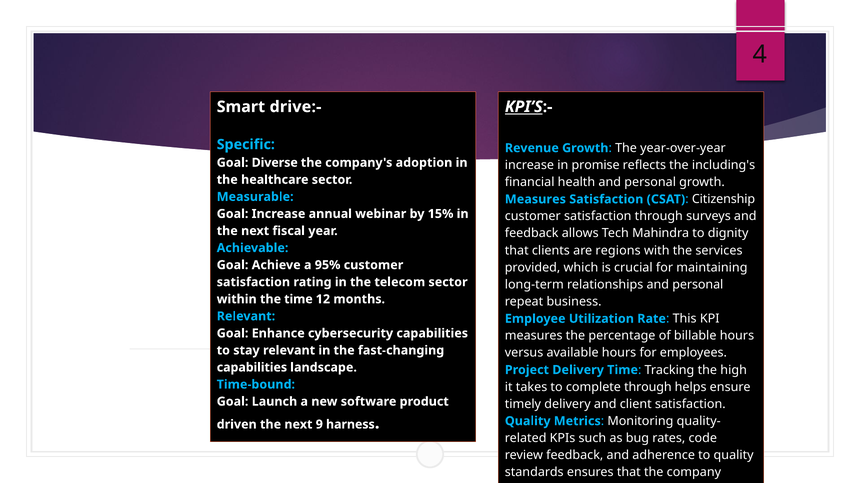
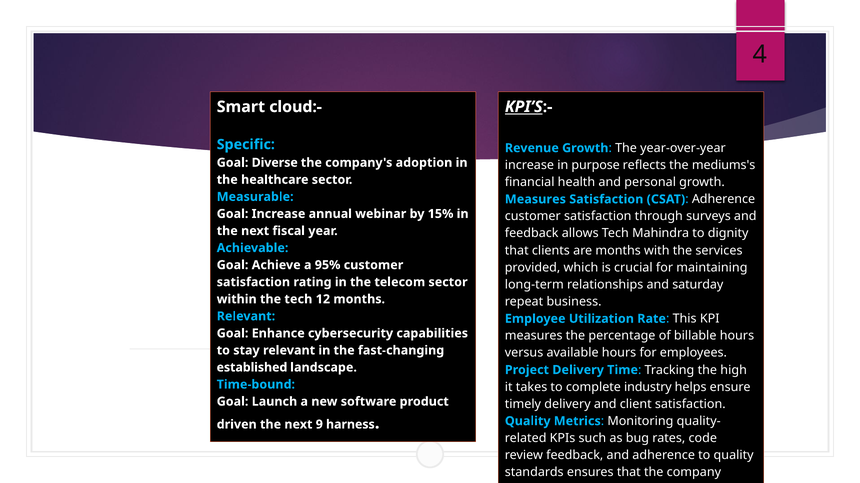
drive:-: drive:- -> cloud:- (296, 107)
promise: promise -> purpose (596, 165)
including's: including's -> mediums's (724, 165)
CSAT Citizenship: Citizenship -> Adherence (723, 200)
are regions: regions -> months (618, 251)
relationships and personal: personal -> saturday (698, 285)
the time: time -> tech (298, 300)
capabilities: capabilities -> established (252, 368)
complete through: through -> industry (648, 388)
